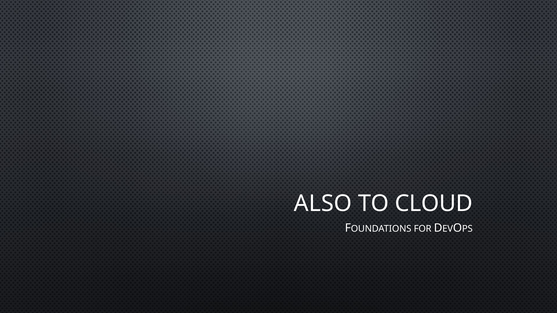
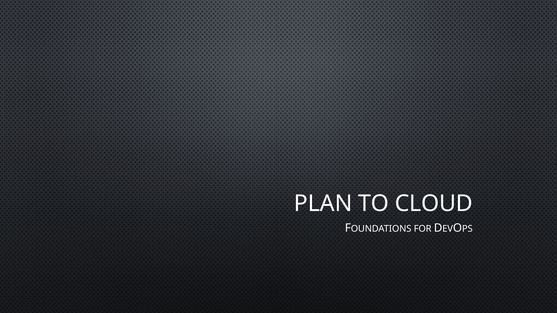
ALSO: ALSO -> PLAN (323, 204)
